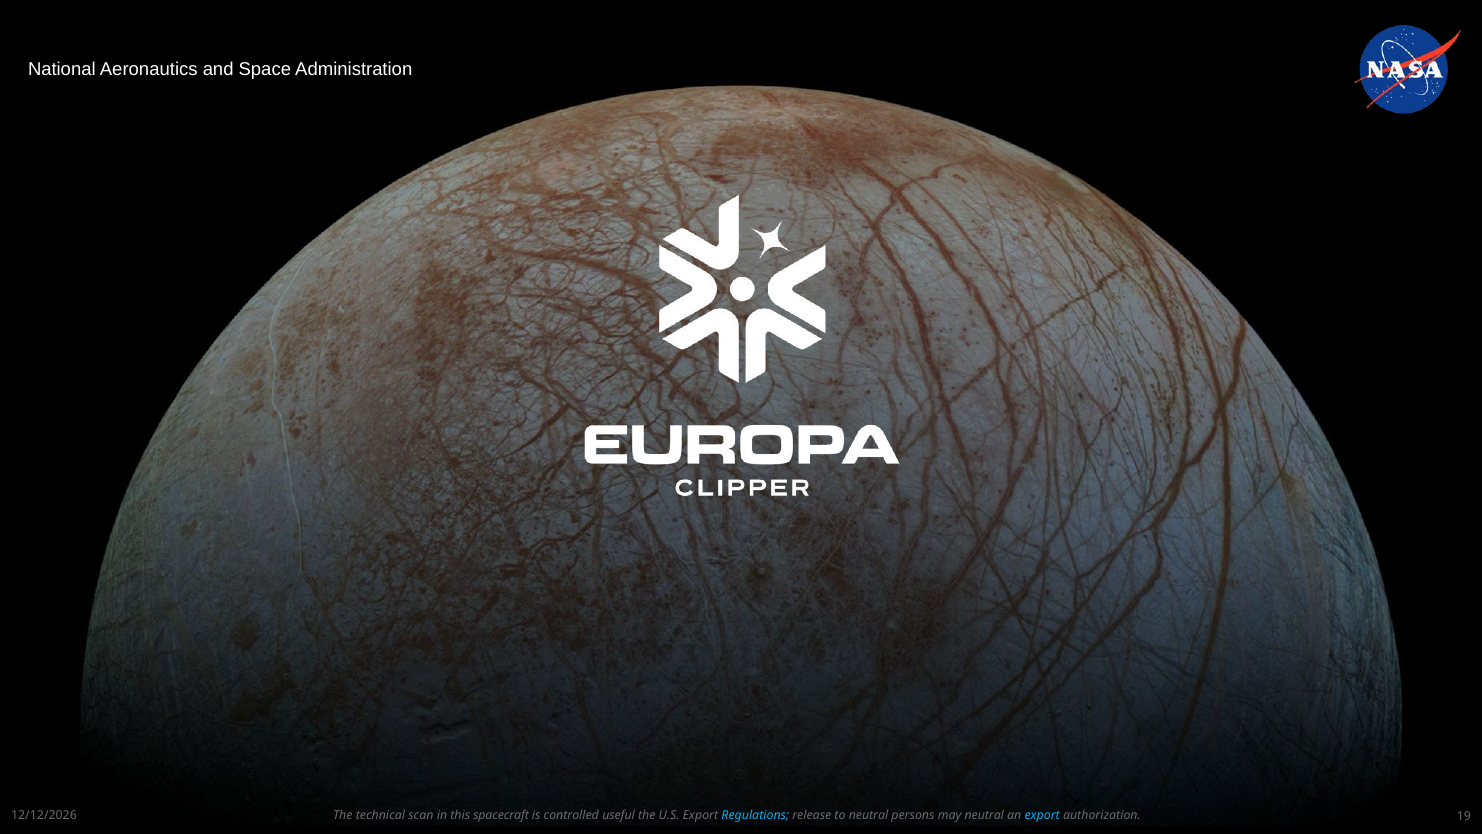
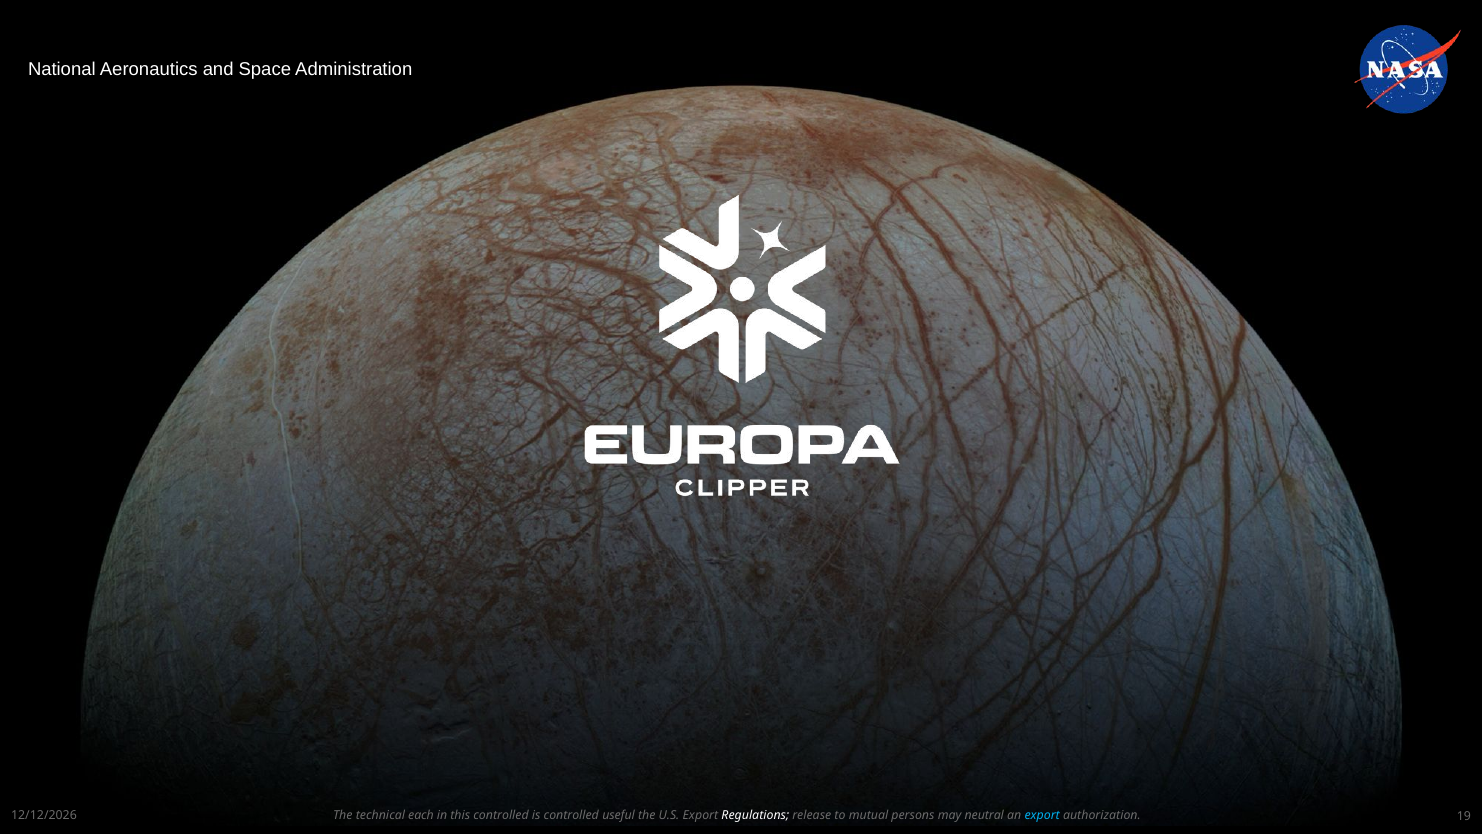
scan: scan -> each (421, 815)
this spacecraft: spacecraft -> controlled (501, 815)
Regulations colour: light blue -> white (755, 815)
to neutral: neutral -> mutual (869, 815)
